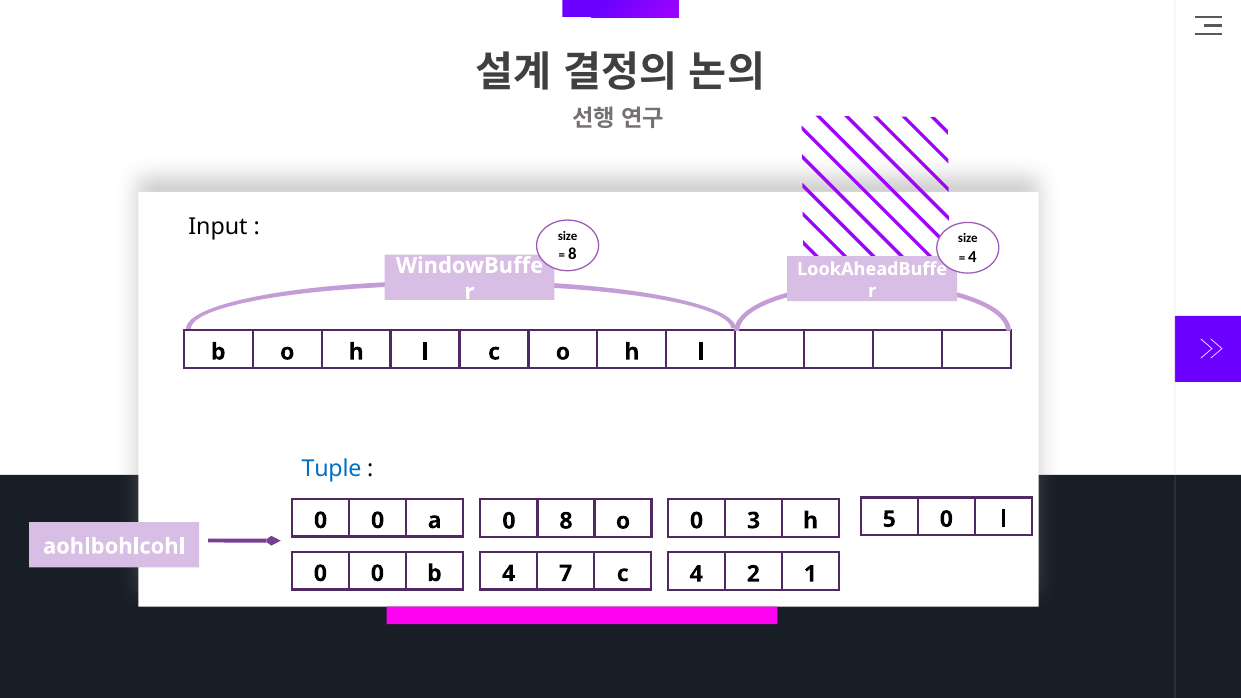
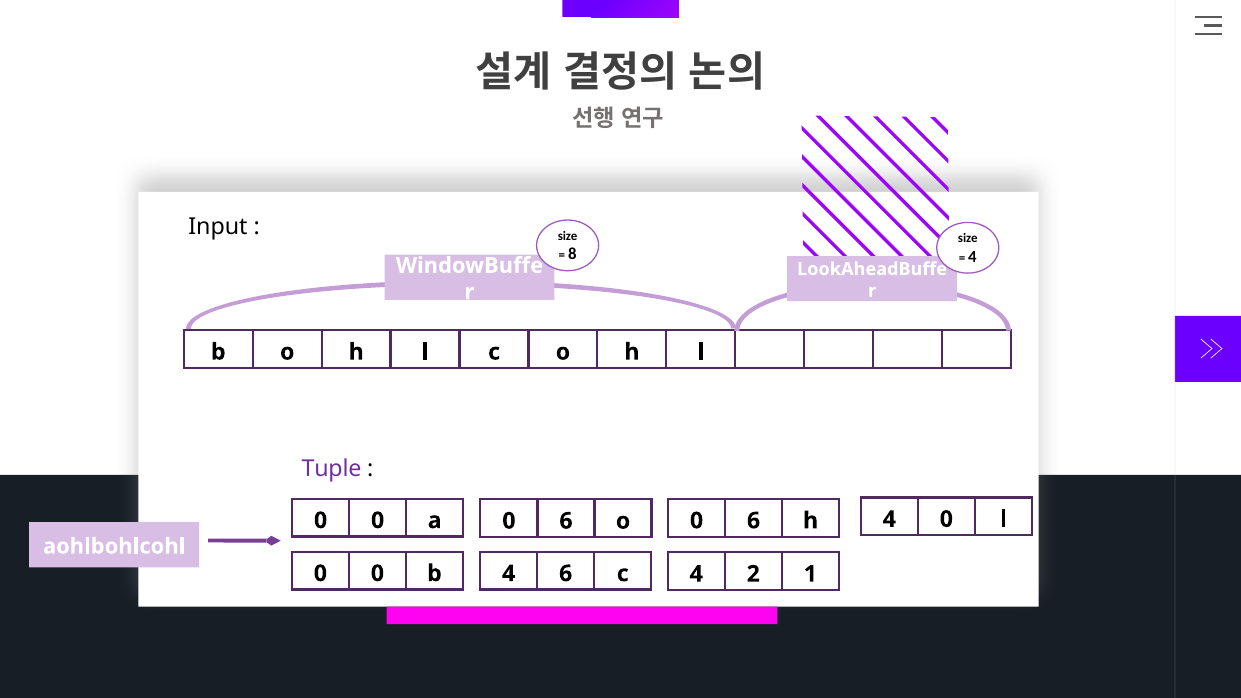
Tuple colour: blue -> purple (332, 469)
a 0 8: 8 -> 6 (566, 521)
o 0 3: 3 -> 6 (754, 521)
h 5: 5 -> 4 (889, 519)
4 7: 7 -> 6 (566, 574)
